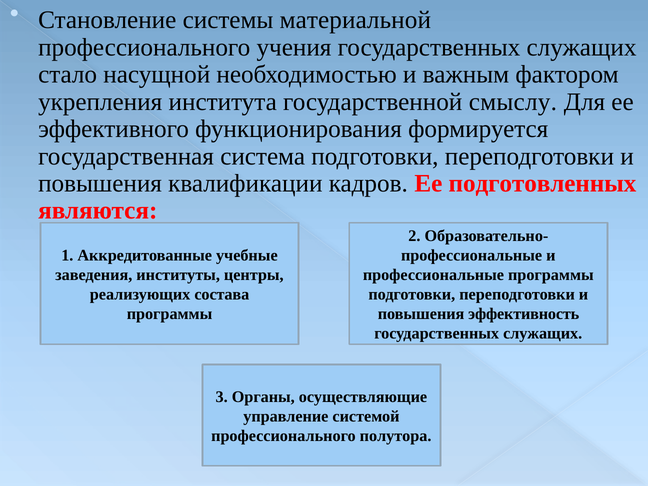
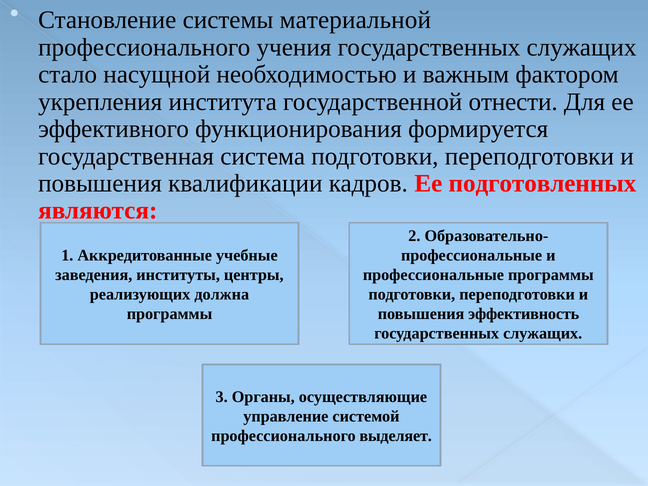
смыслу: смыслу -> отнести (513, 102)
состава: состава -> должна (222, 294)
полутора: полутора -> выделяет (396, 436)
